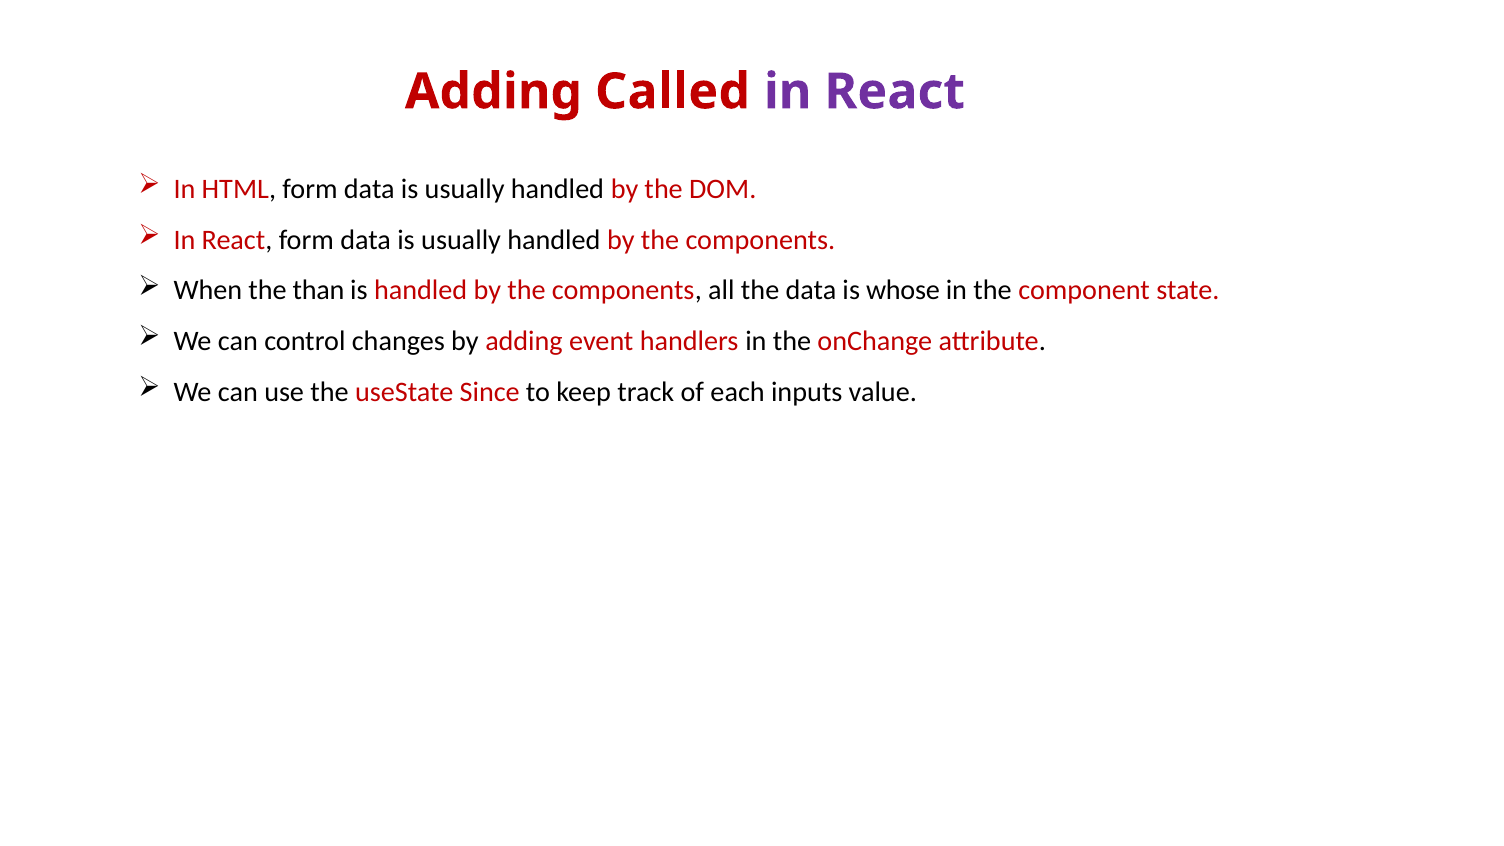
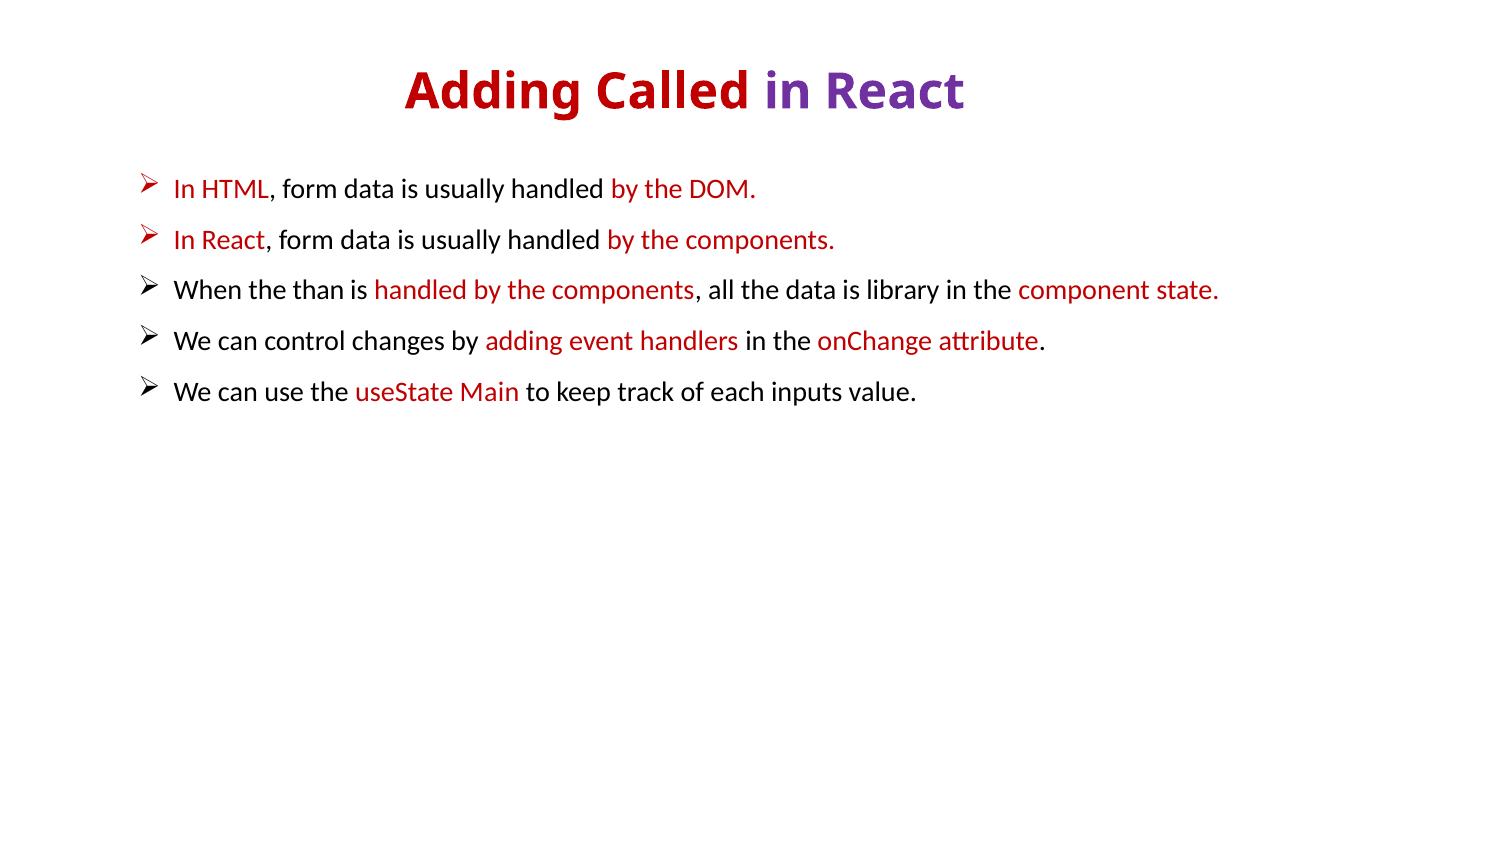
whose: whose -> library (903, 290)
Since: Since -> Main (490, 392)
